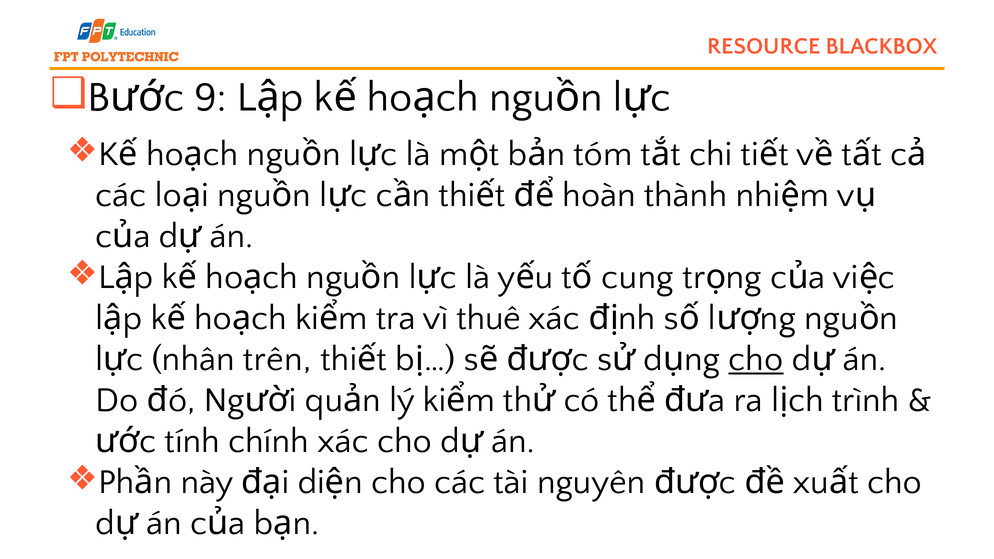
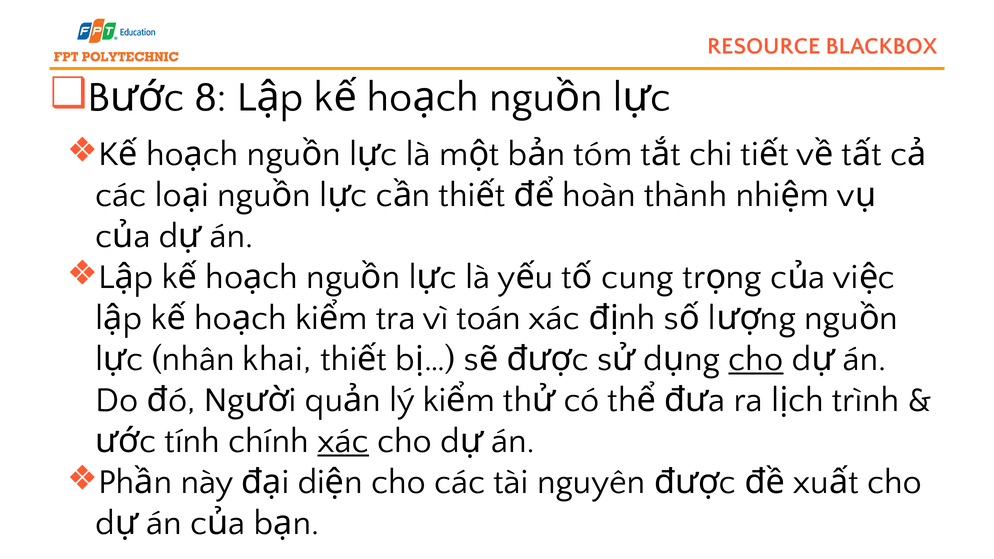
9: 9 -> 8 (211, 97)
thuê: thuê -> toán (489, 318)
trên: trên -> khai (277, 359)
xác underline: none -> present (343, 441)
